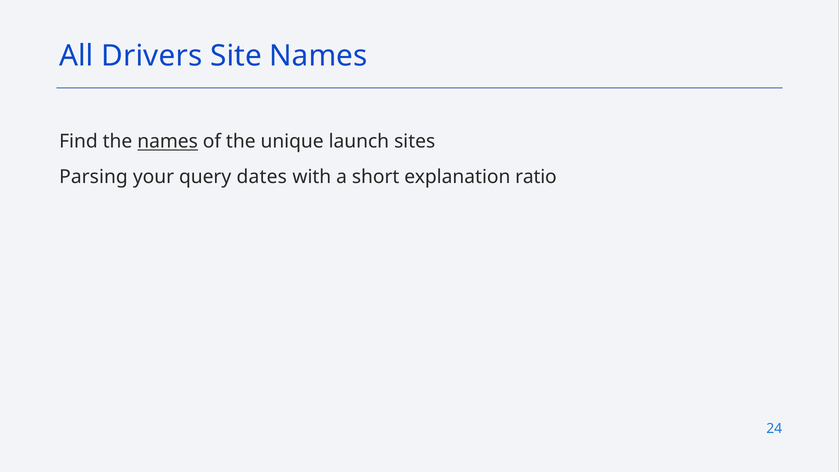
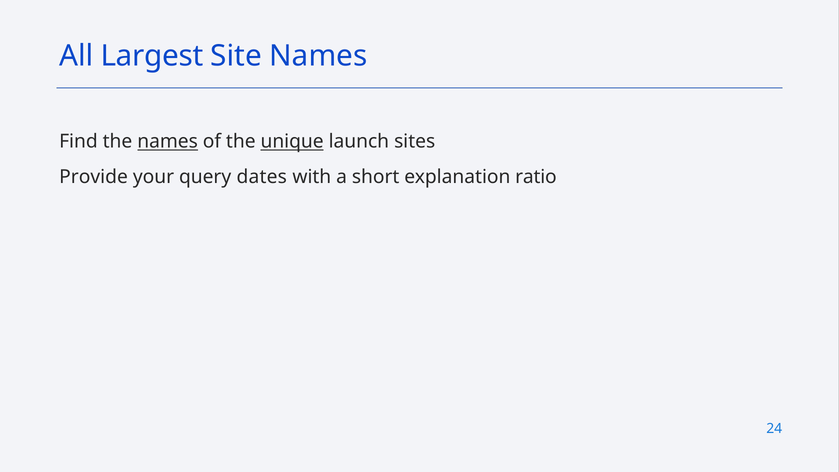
Drivers: Drivers -> Largest (152, 56)
unique underline: none -> present (292, 142)
Parsing: Parsing -> Provide (94, 177)
